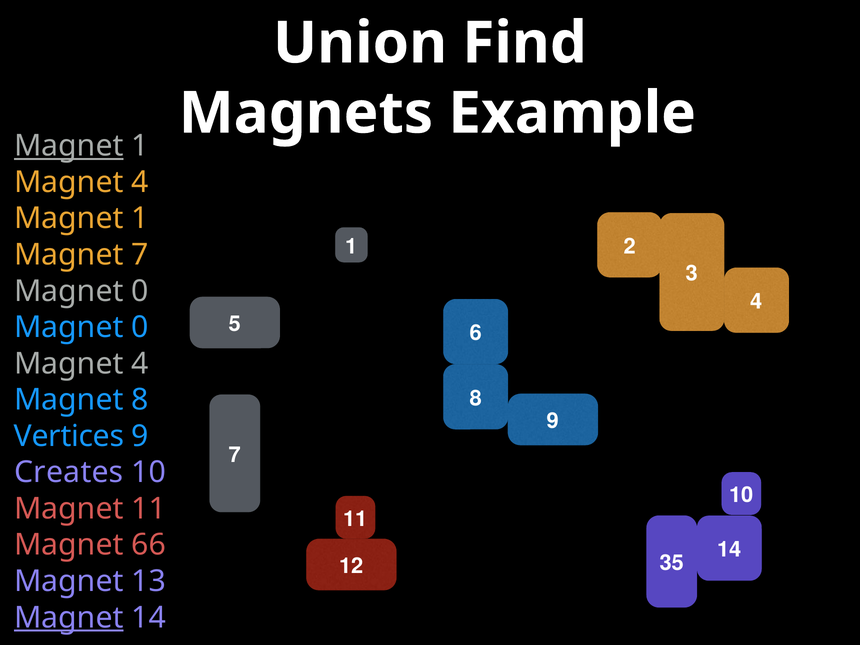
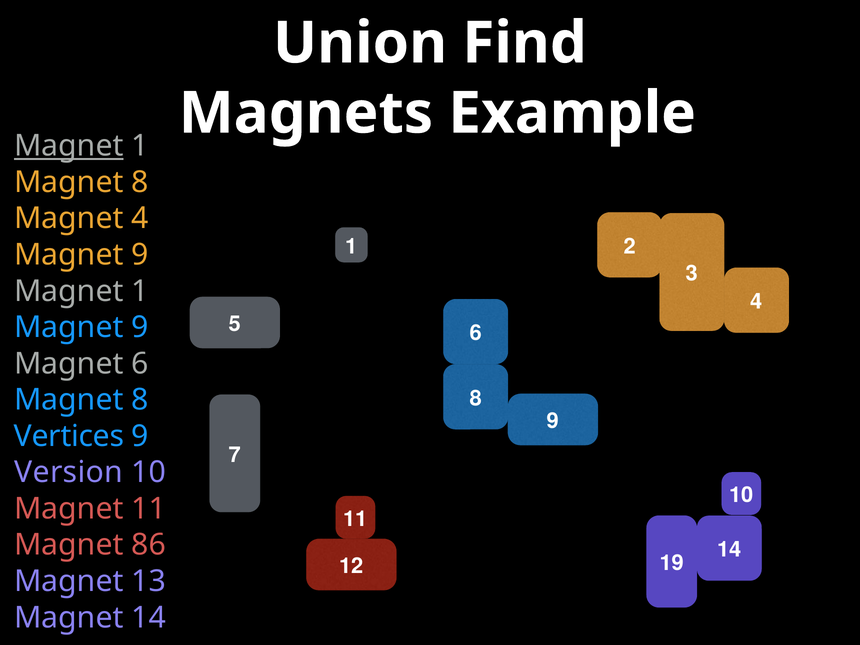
4: 4 -> 8 (140, 182)
1: 1 -> 4 (140, 218)
7: 7 -> 9 (140, 255)
0: 0 -> 1 (140, 291)
0: 0 -> 9 (140, 327)
4: 4 -> 6 (140, 364)
Creates: Creates -> Version (69, 472)
66: 66 -> 86 (149, 545)
35: 35 -> 19 (672, 563)
Magnet underline: present -> none (69, 618)
